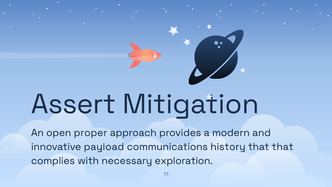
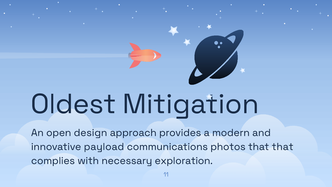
Assert: Assert -> Oldest (73, 104)
proper: proper -> design (90, 132)
history: history -> photos (228, 146)
